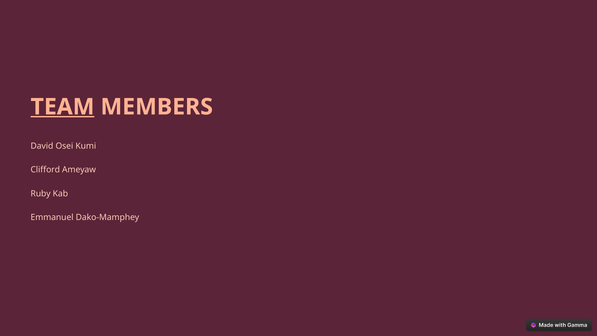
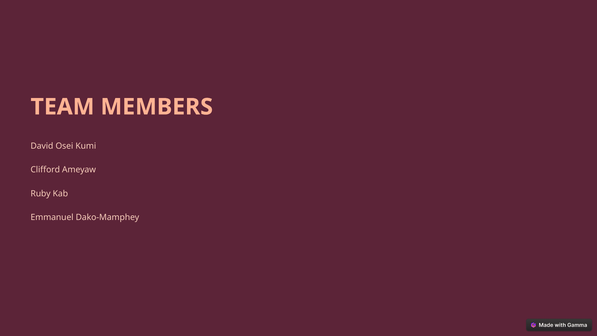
TEAM underline: present -> none (63, 107)
